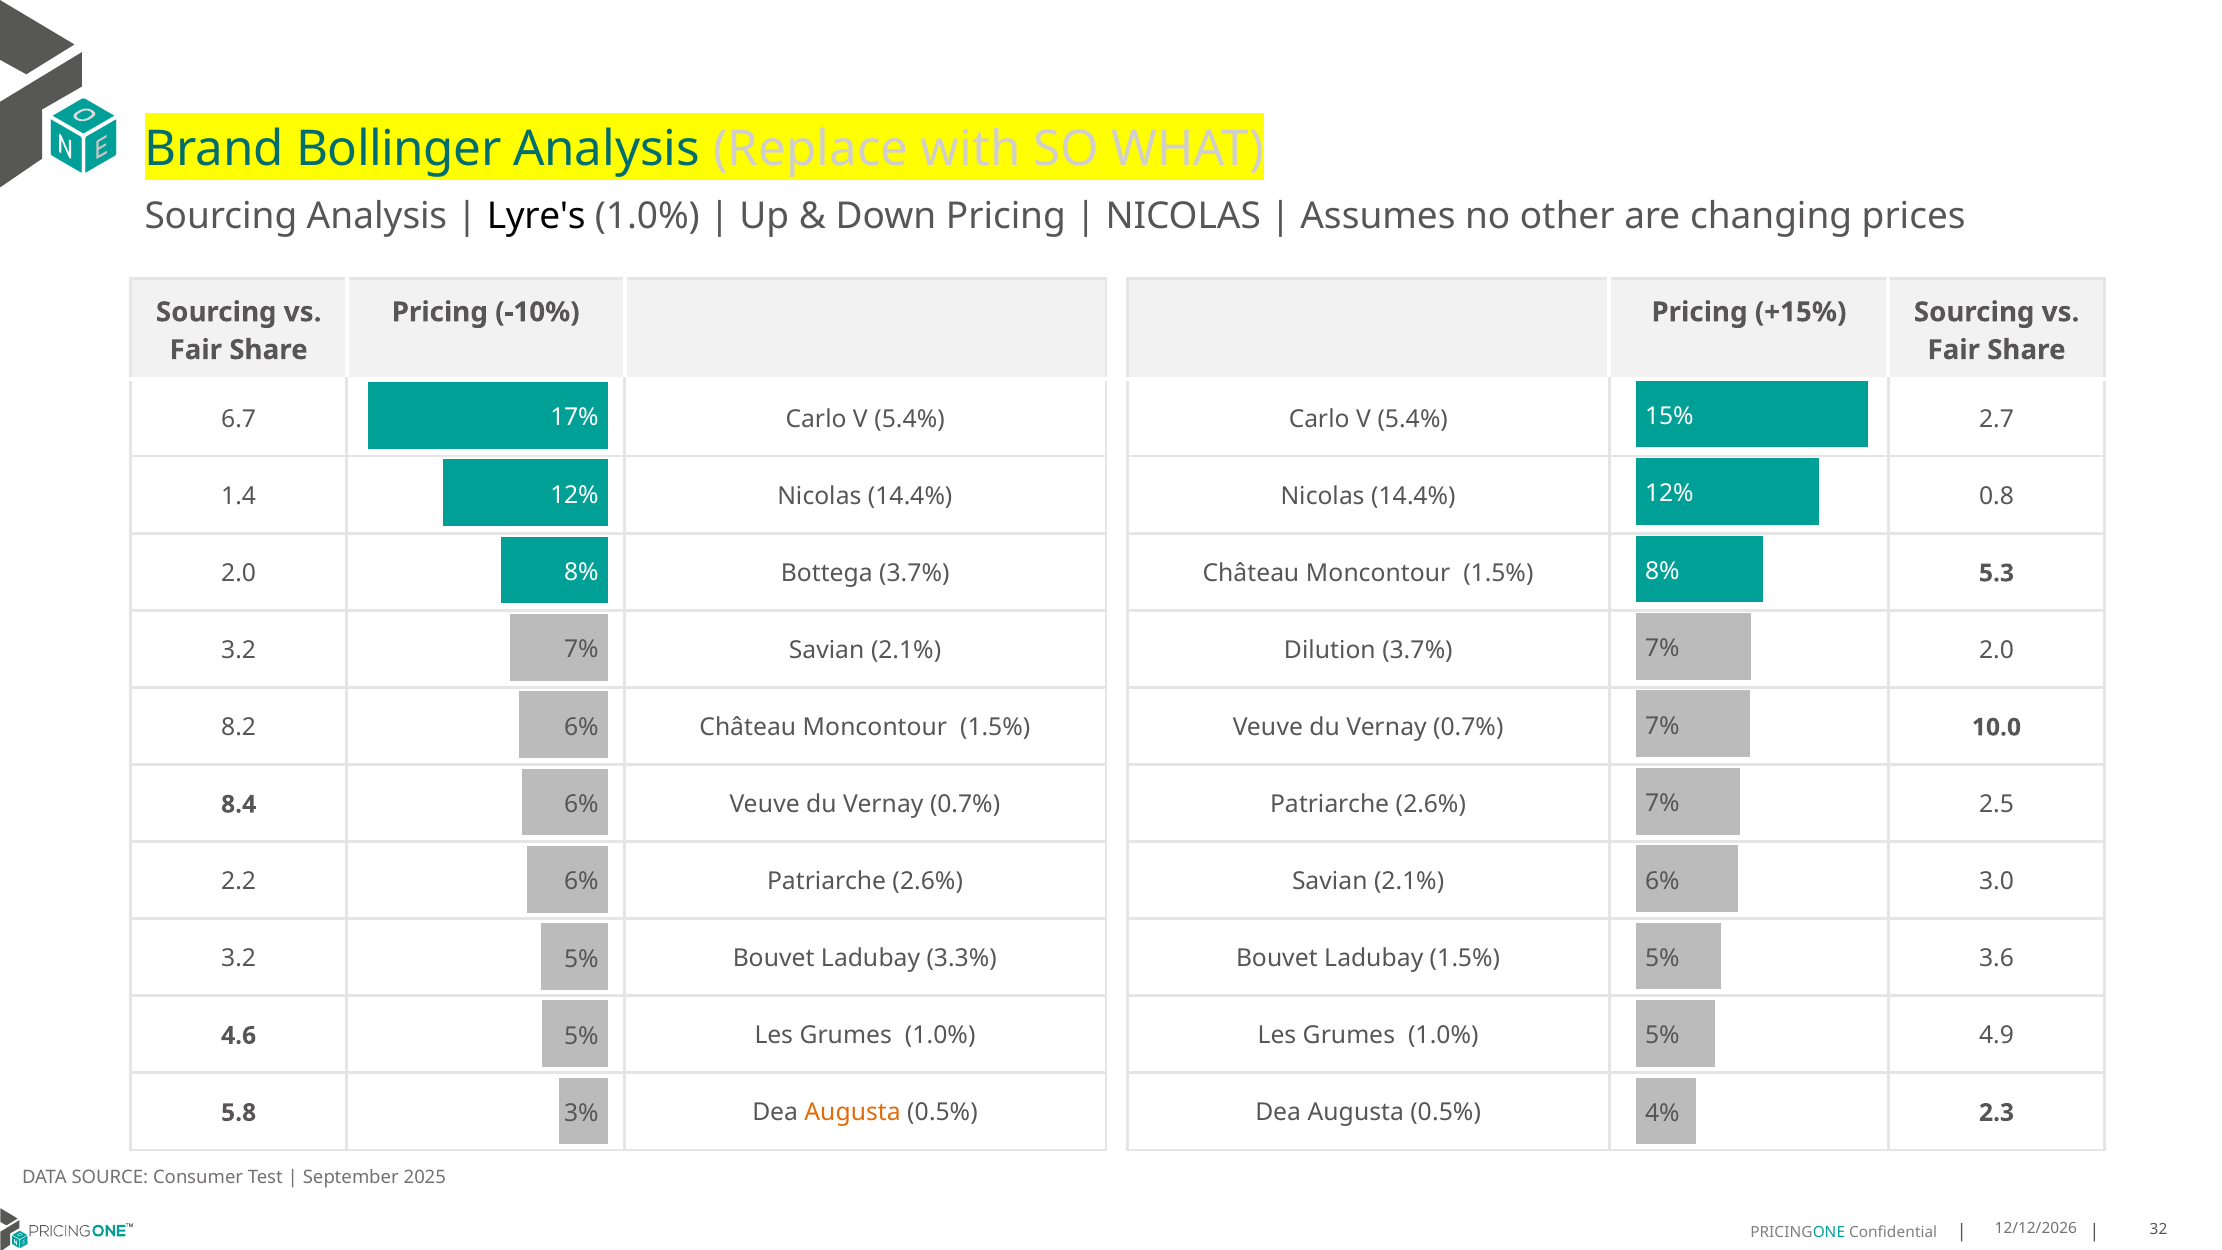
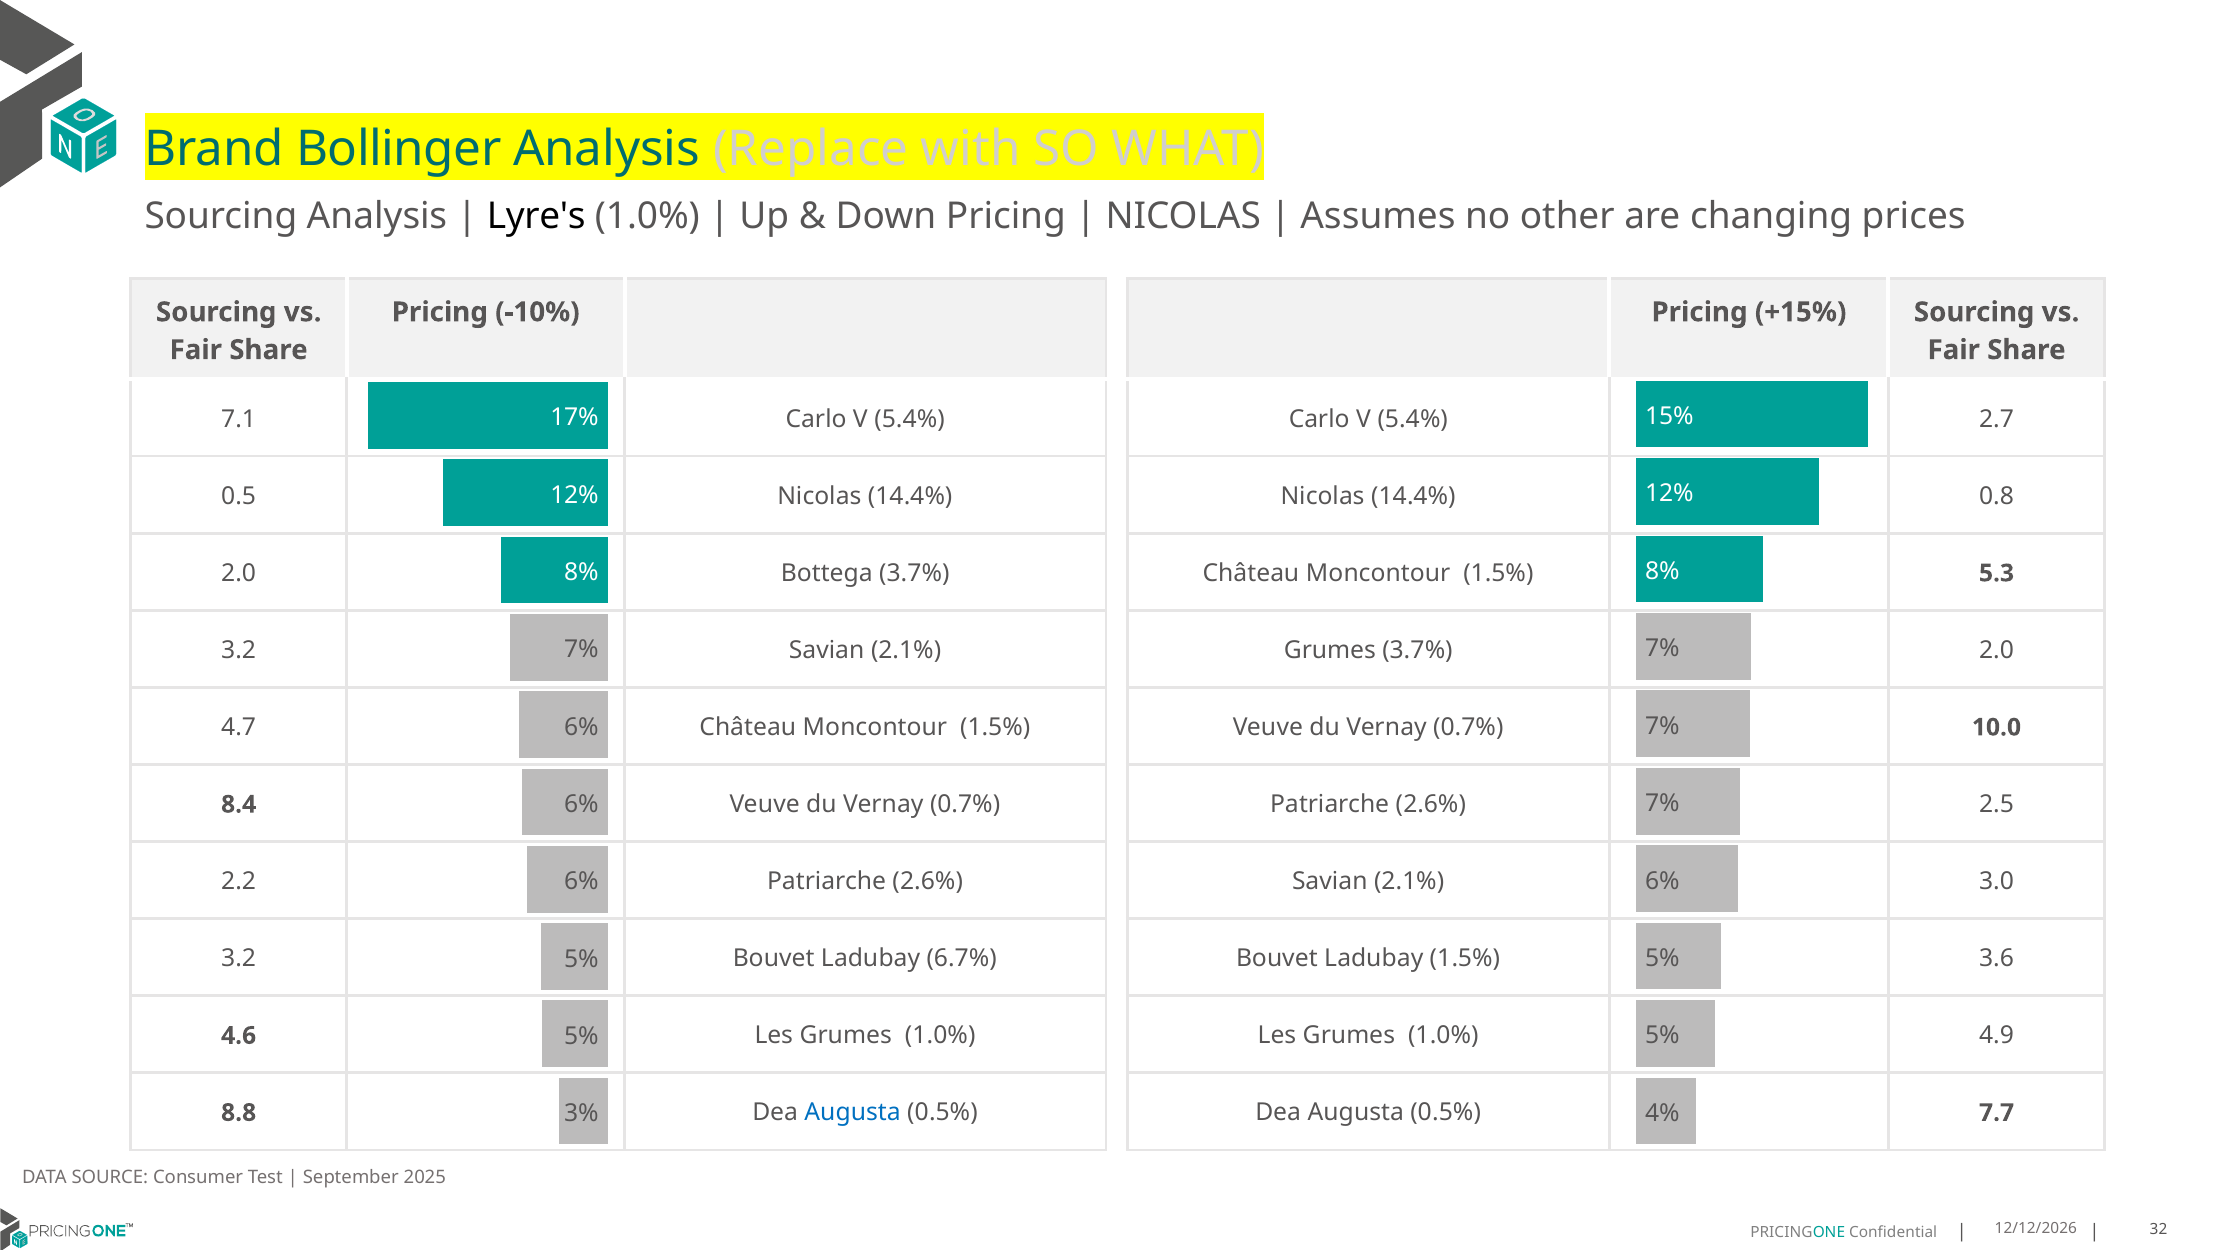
6.7: 6.7 -> 7.1 (239, 419)
1.4: 1.4 -> 0.5 (239, 496)
Dilution: Dilution -> Grumes (1330, 650)
8.2: 8.2 -> 4.7 (239, 727)
3.3%: 3.3% -> 6.7% (962, 959)
2.3: 2.3 -> 7.7 (1997, 1113)
5.8: 5.8 -> 8.8 (239, 1113)
Augusta colour: orange -> blue (853, 1113)
